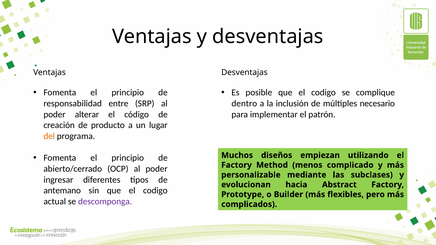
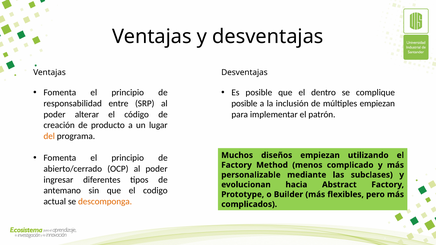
posible que el codigo: codigo -> dentro (324, 93)
dentro: dentro -> posible (244, 104)
múltiples necesario: necesario -> empiezan (377, 104)
descomponga colour: purple -> orange (105, 202)
